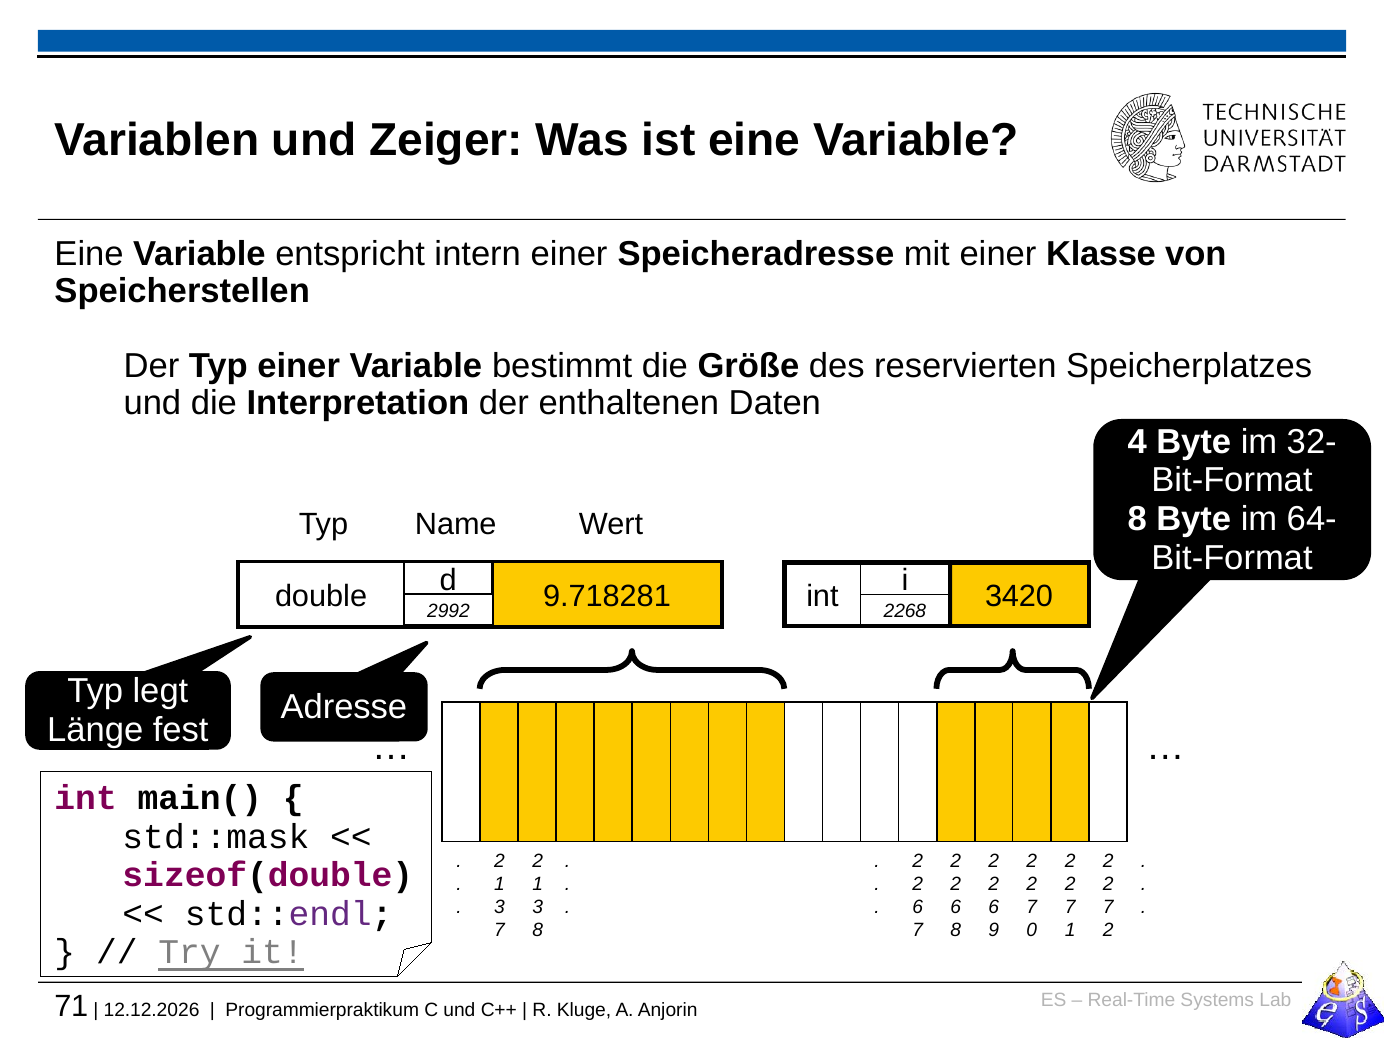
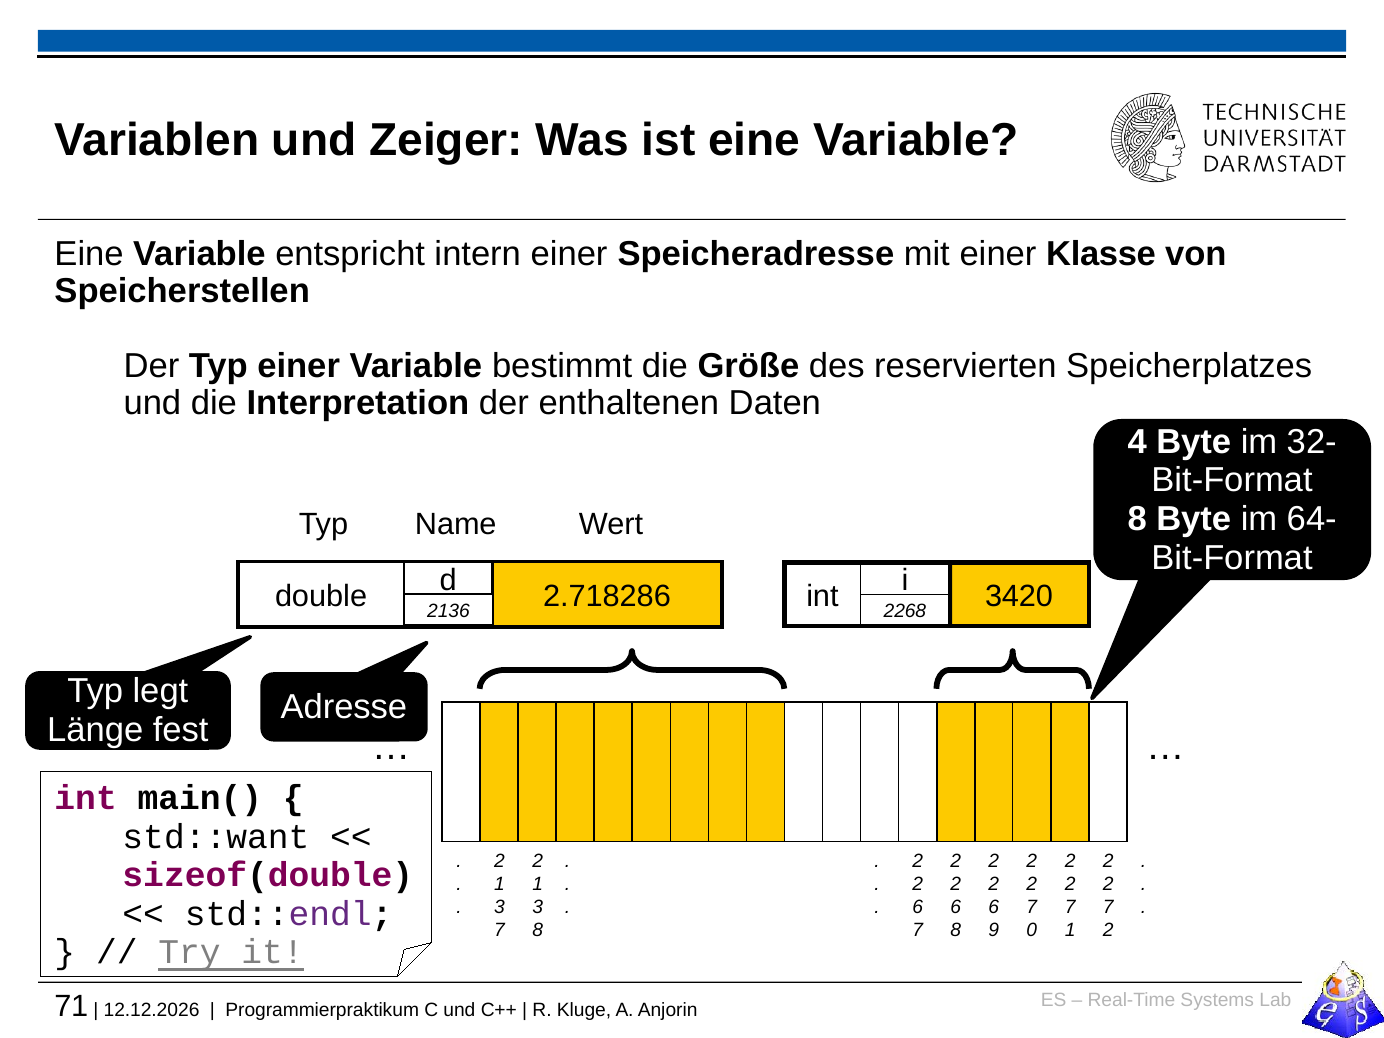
9.718281: 9.718281 -> 2.718286 (607, 596)
2992: 2992 -> 2136 (448, 611)
std::mask: std::mask -> std::want (216, 837)
